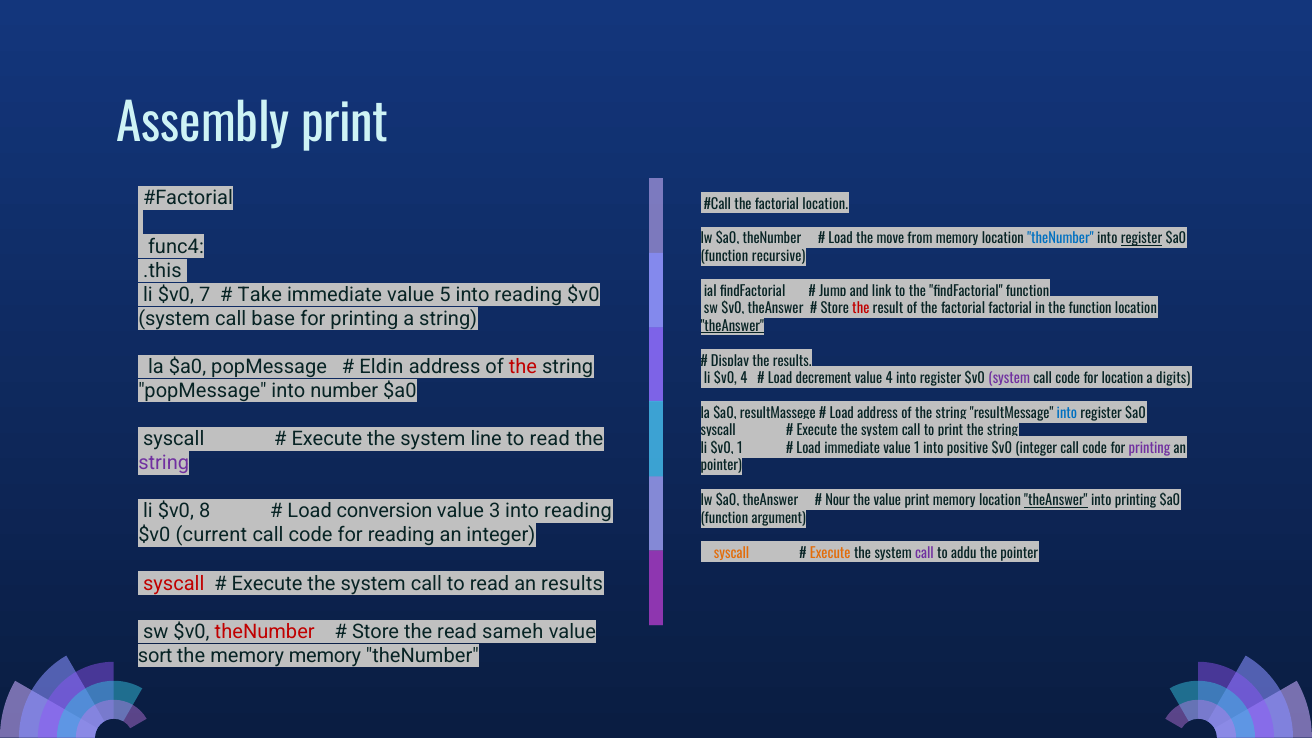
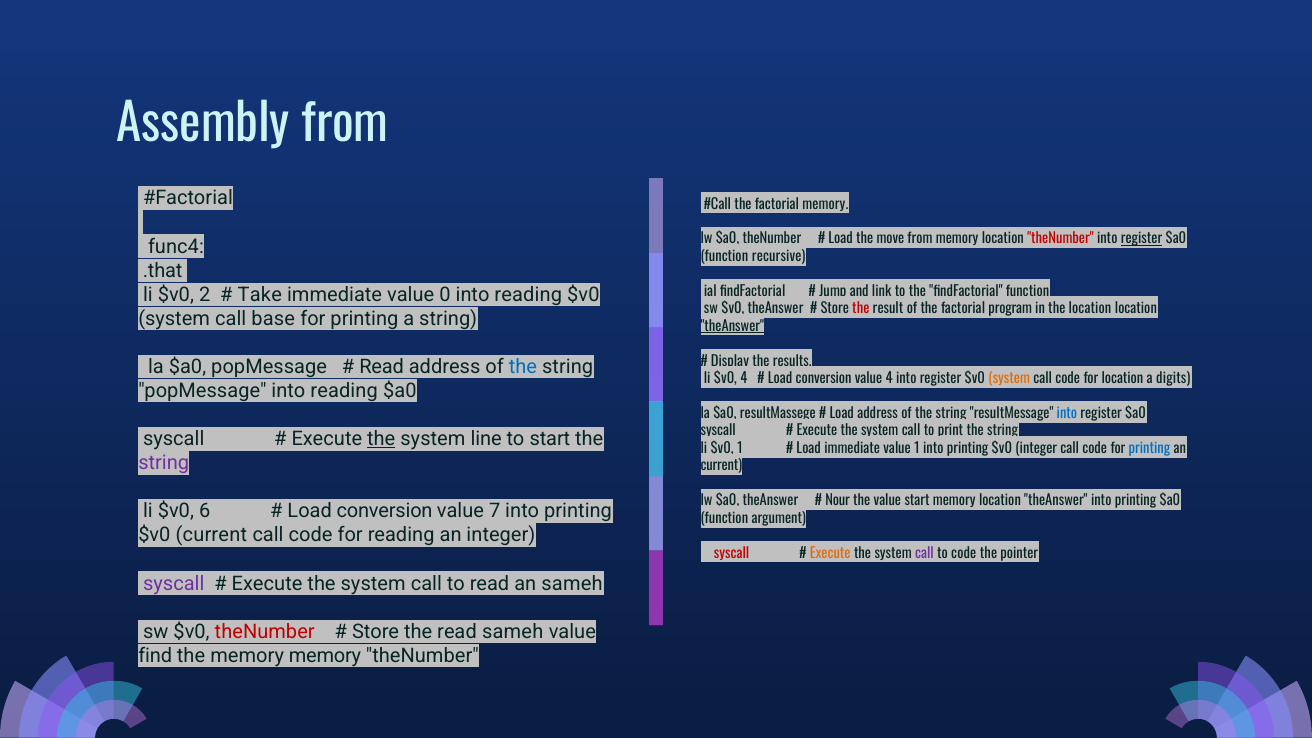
Assembly print: print -> from (345, 125)
factorial location: location -> memory (825, 204)
theNumber colour: blue -> red (1060, 239)
.this: .this -> .that (163, 271)
7: 7 -> 2 (205, 295)
5: 5 -> 0 (445, 295)
factorial factorial: factorial -> program (1010, 309)
the function: function -> location (1090, 309)
Eldin: Eldin -> Read (382, 367)
the colour: red -> blue (523, 367)
decrement: decrement -> conversion (824, 379)
system colour: purple -> orange (1009, 379)
popMessage into number: number -> reading (344, 391)
the underline: none -> present (381, 439)
read: read -> start (550, 439)
1 into positive: positive -> printing (968, 449)
printing colour: purple -> blue (1149, 449)
pointer: pointer -> current (721, 466)
value print: print -> start (917, 501)
theAnswer underline: present -> none (1056, 501)
8: 8 -> 6 (205, 511)
3: 3 -> 7 (495, 511)
reading: reading -> printing (578, 511)
syscall colour: orange -> red (732, 553)
to addu: addu -> code (964, 553)
syscall colour: red -> purple (174, 583)
an results: results -> sameh (572, 583)
sort: sort -> find (155, 656)
